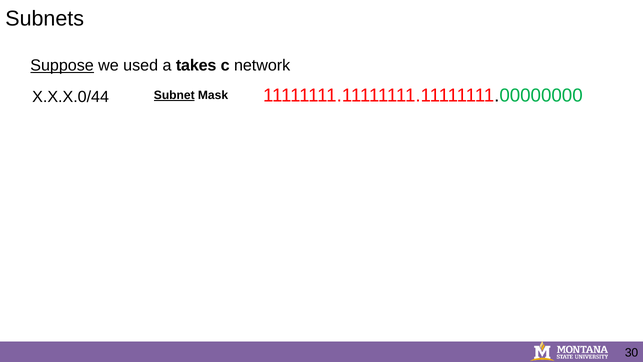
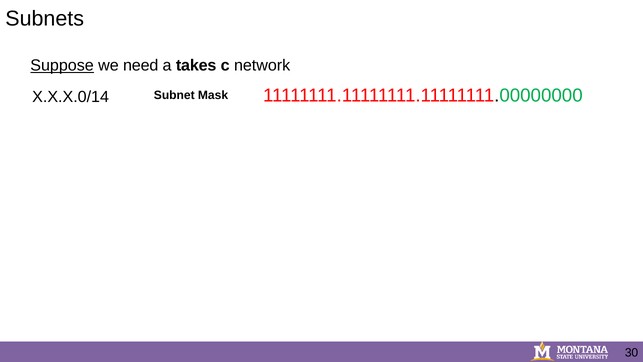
used: used -> need (141, 65)
Subnet underline: present -> none (174, 95)
X.X.X.0/44: X.X.X.0/44 -> X.X.X.0/14 (71, 97)
